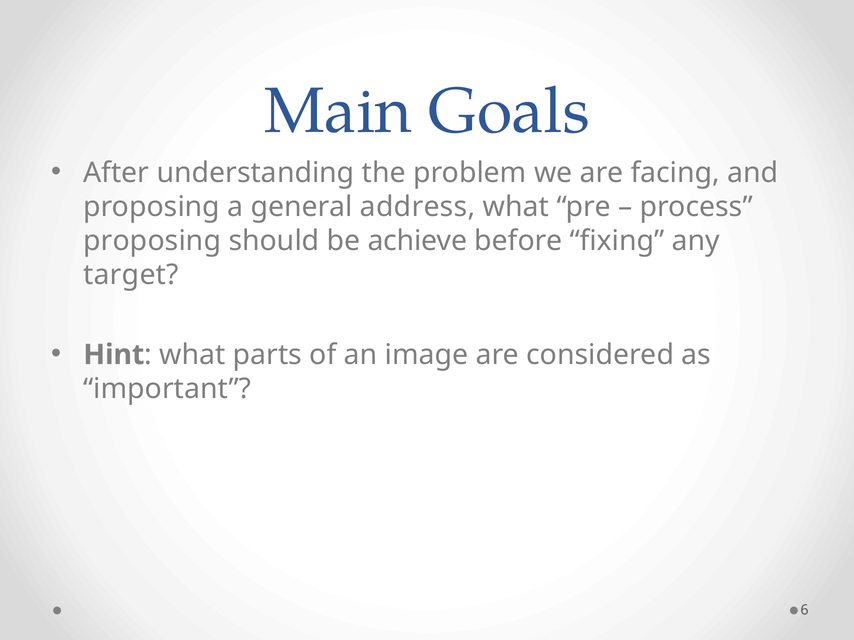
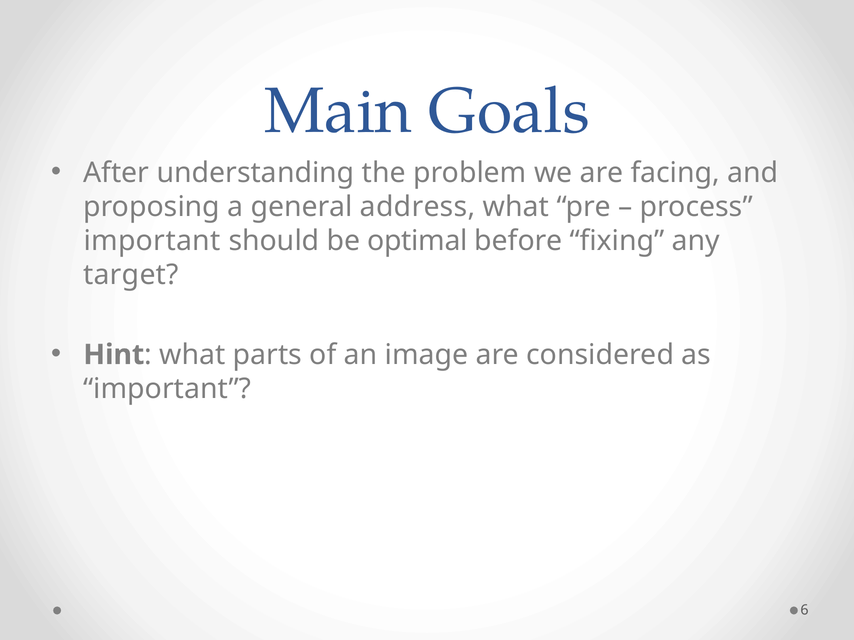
proposing: proposing -> important (152, 241)
achieve: achieve -> optimal (417, 241)
